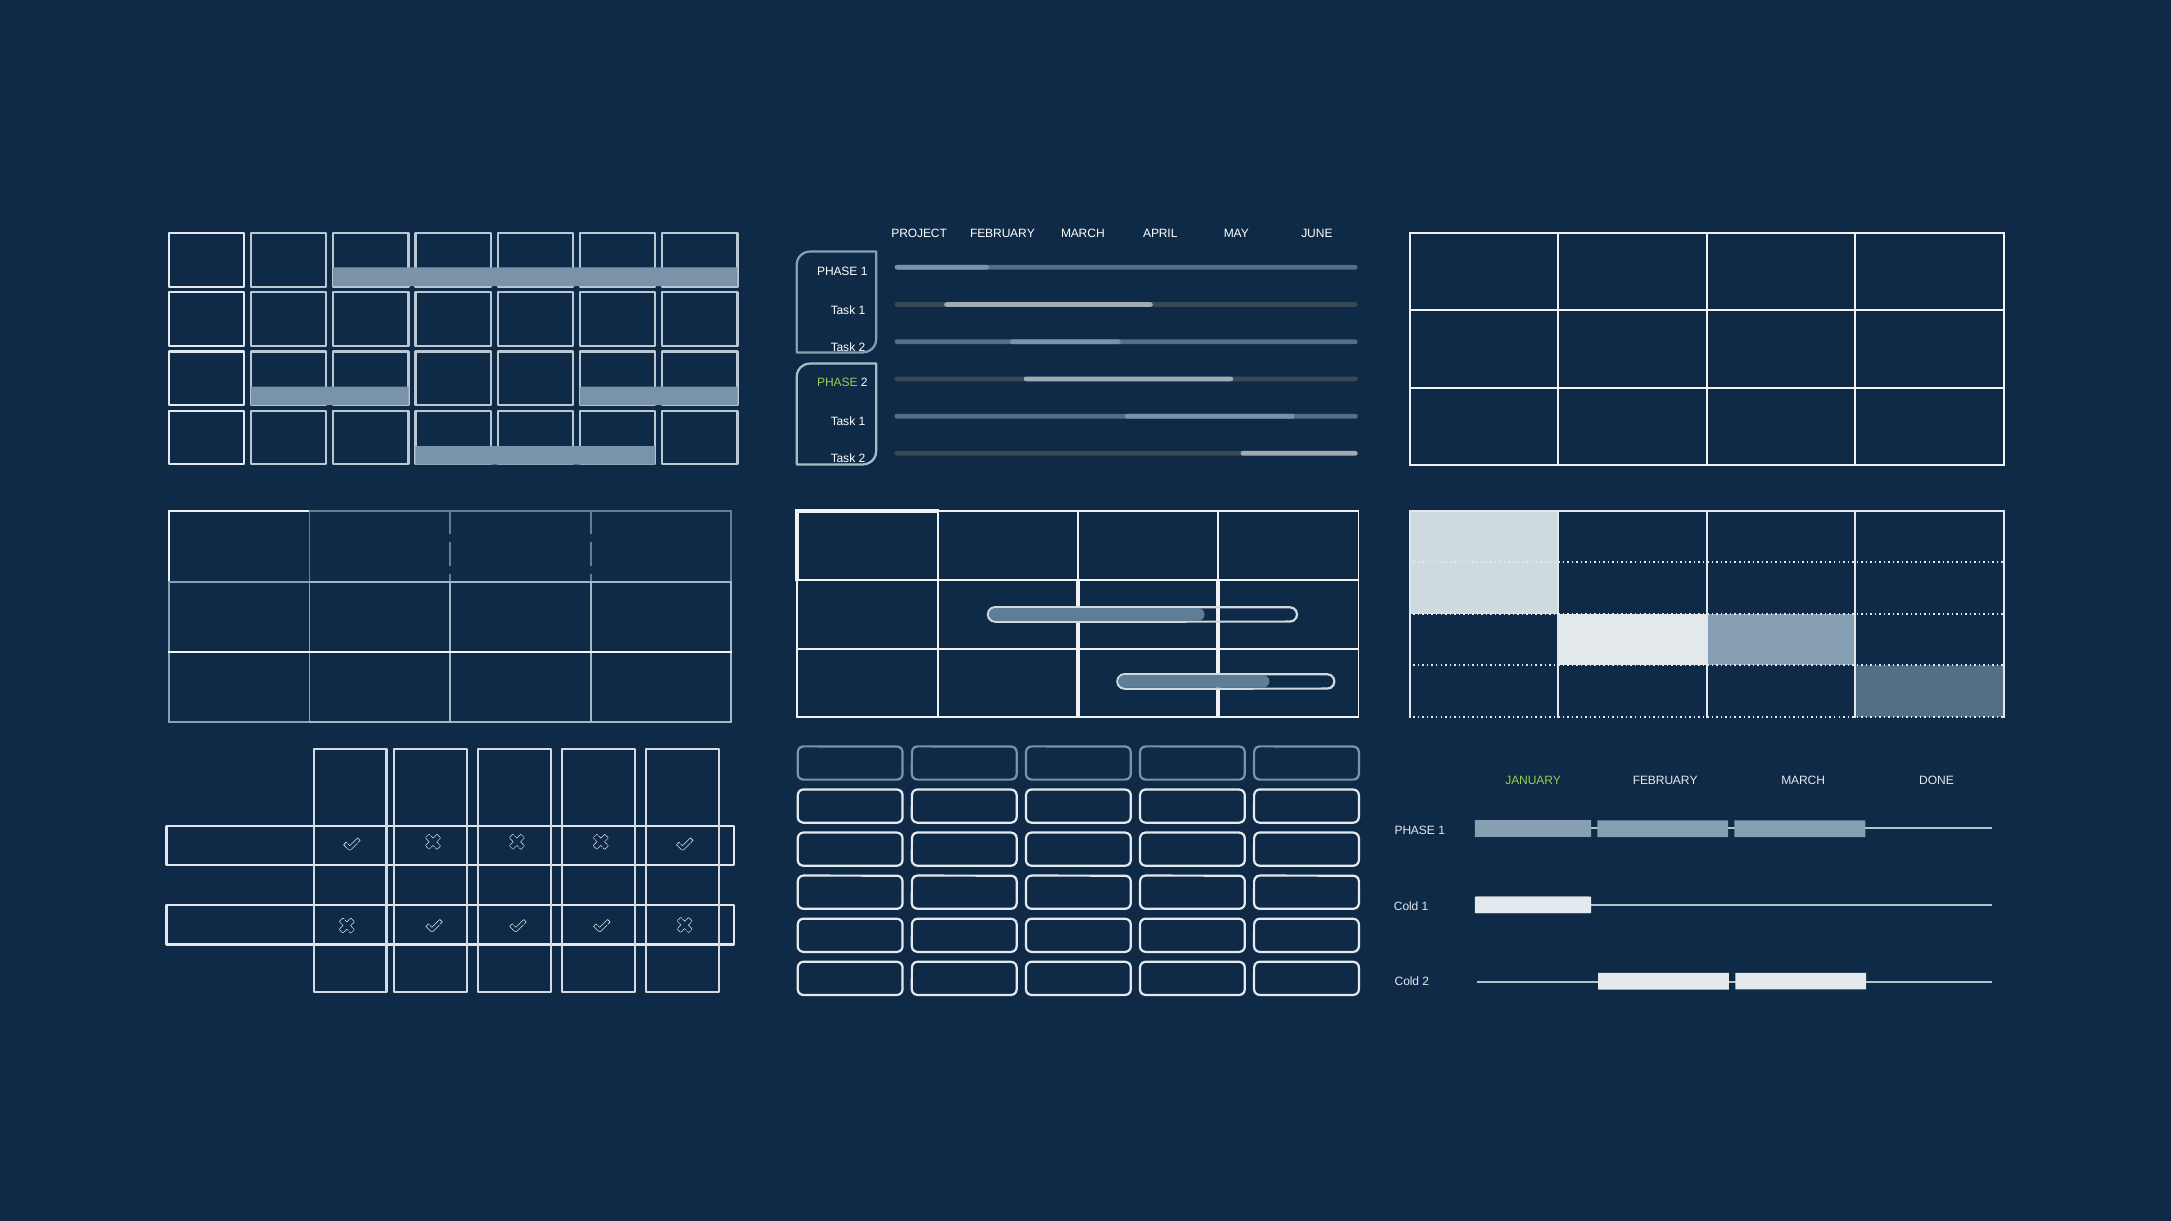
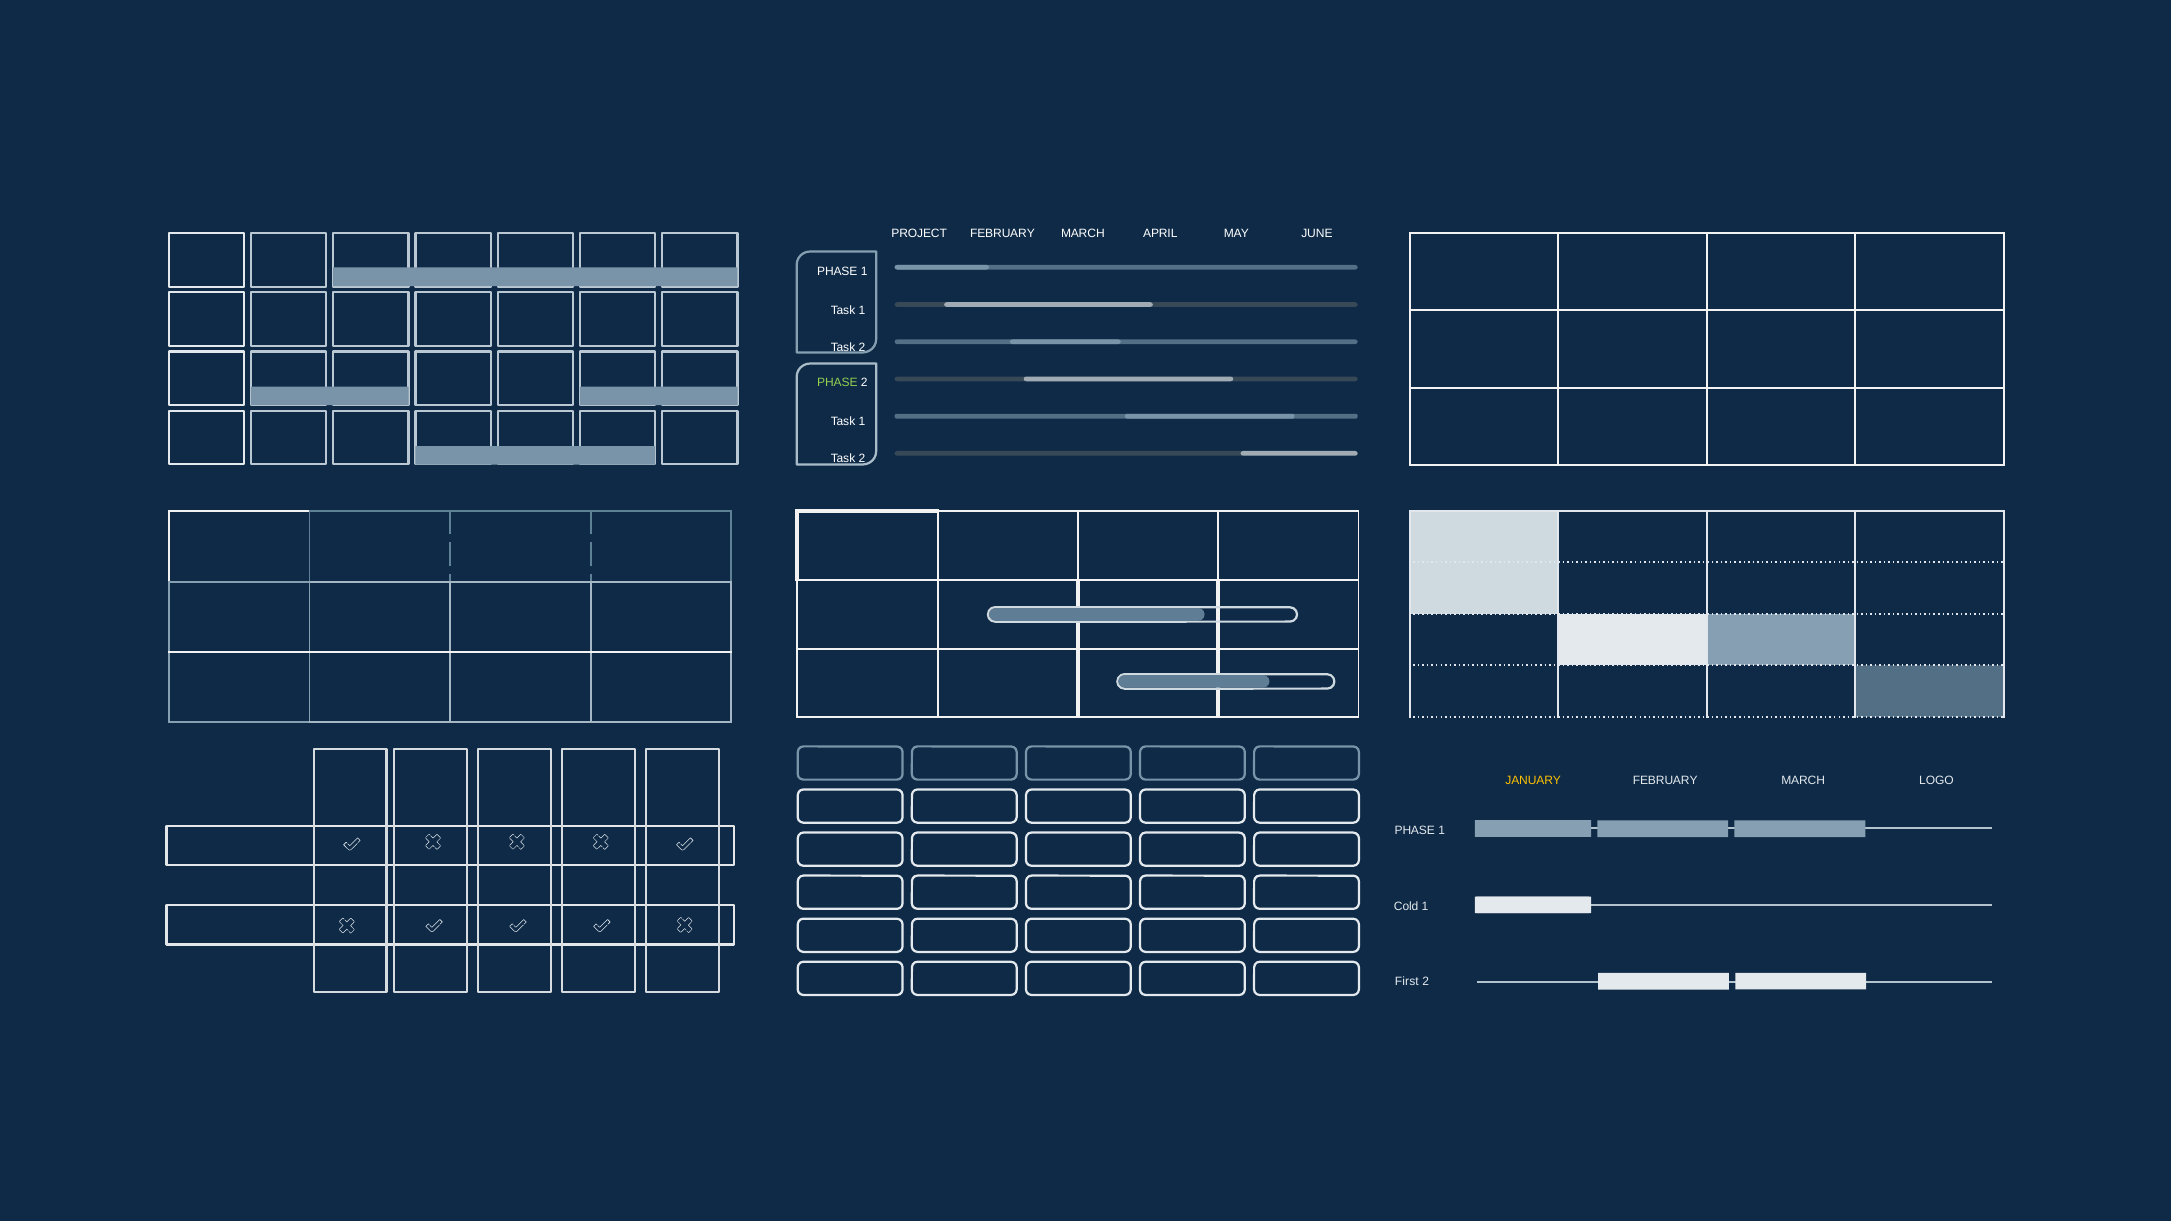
JANUARY colour: light green -> yellow (1533, 781)
DONE: DONE -> LOGO (1936, 781)
Cold: Cold -> First (1407, 982)
